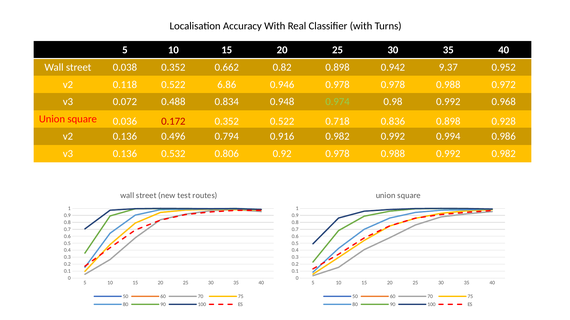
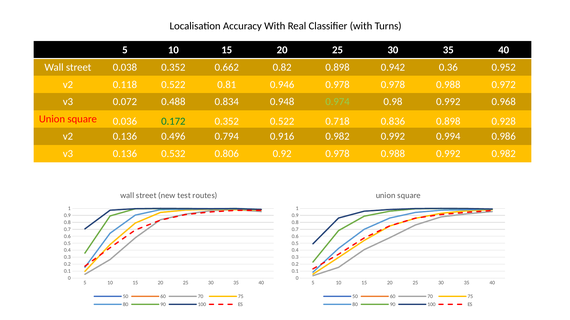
9.37: 9.37 -> 0.36 (448, 67)
6.86: 6.86 -> 0.81 (227, 85)
0.172 colour: red -> green (173, 121)
